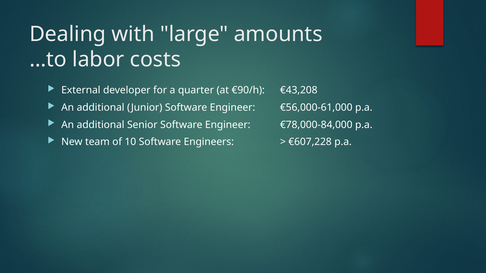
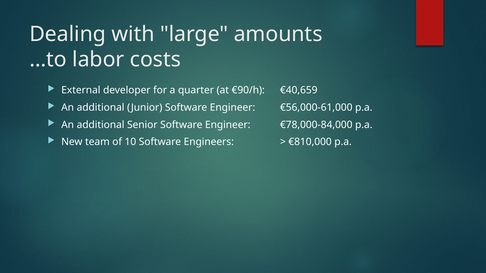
€43,208: €43,208 -> €40,659 (299, 90)
€607,228: €607,228 -> €810,000 (310, 142)
